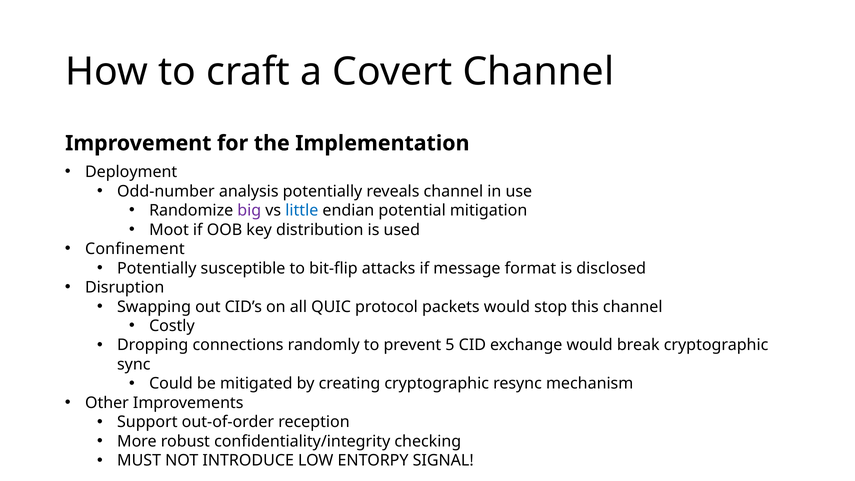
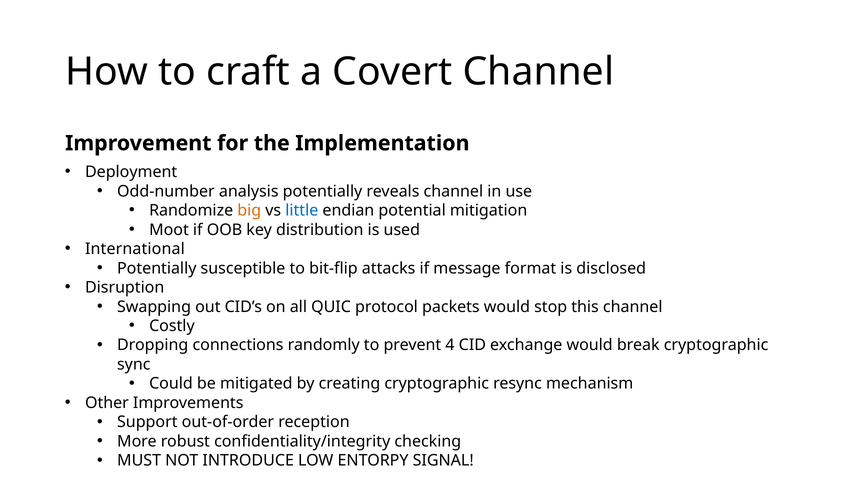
big colour: purple -> orange (249, 210)
Confinement: Confinement -> International (135, 249)
5: 5 -> 4 (450, 345)
